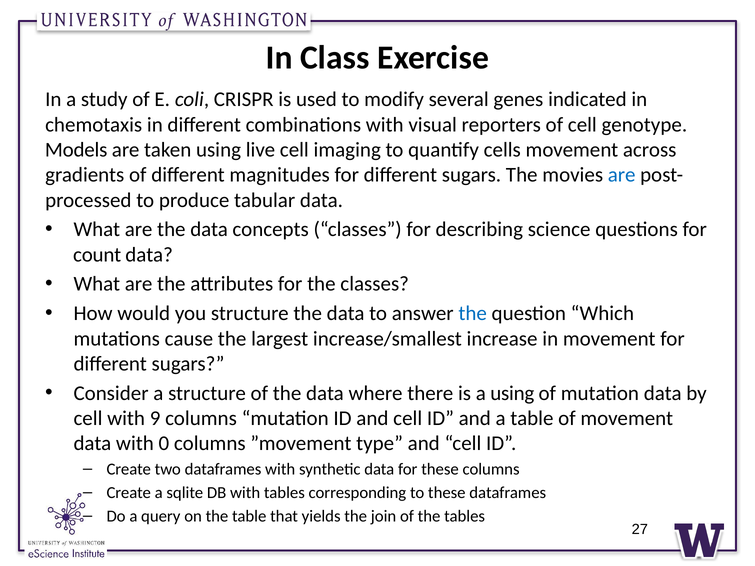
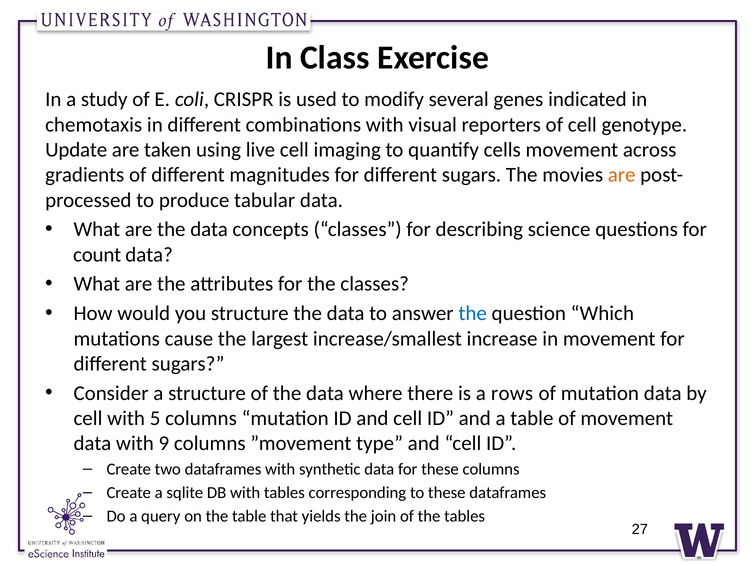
Models: Models -> Update (76, 150)
are colour: blue -> orange (622, 175)
a using: using -> rows (512, 393)
9: 9 -> 5 (155, 418)
0: 0 -> 9 (164, 444)
